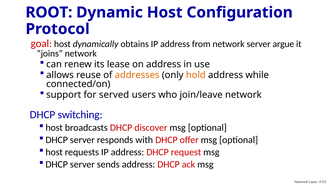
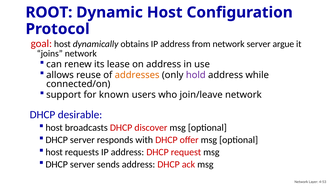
hold colour: orange -> purple (196, 75)
served: served -> known (114, 95)
switching: switching -> desirable (80, 115)
